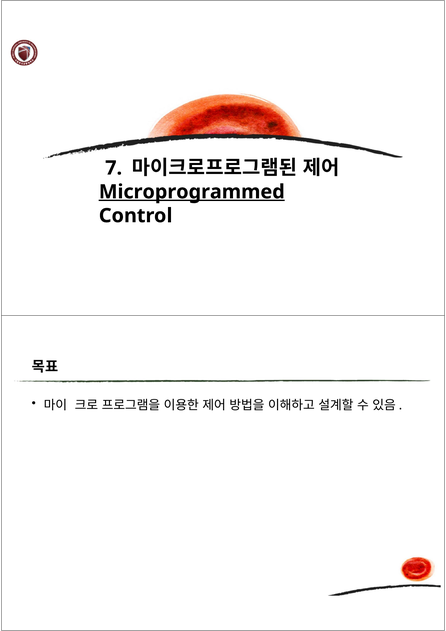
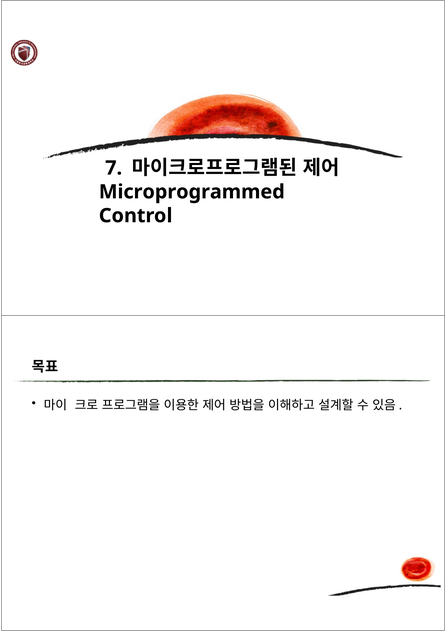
Microprogrammed underline: present -> none (192, 192)
